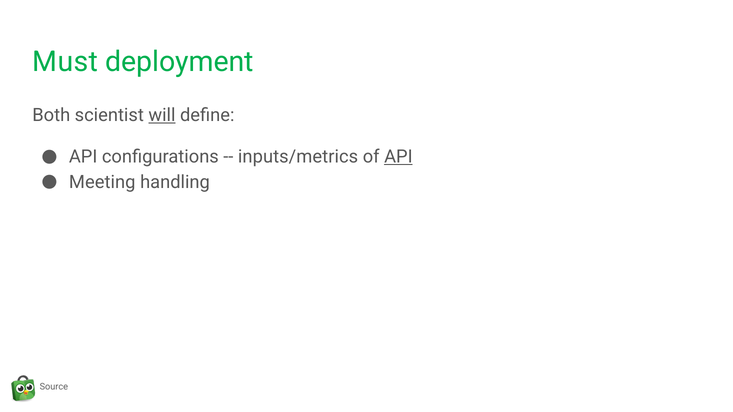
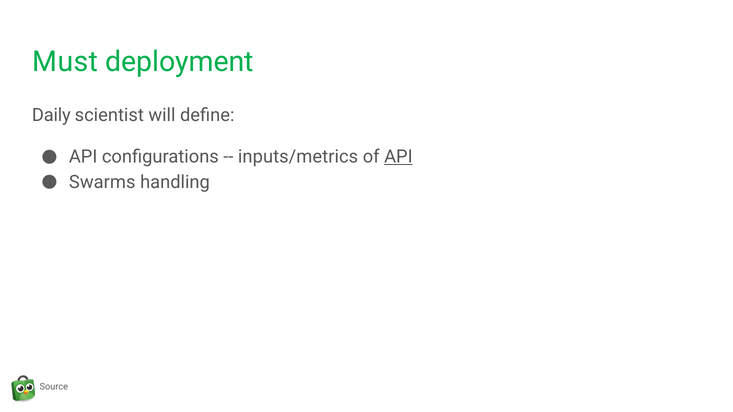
Both: Both -> Daily (51, 115)
will underline: present -> none (162, 115)
Meeting: Meeting -> Swarms (102, 182)
